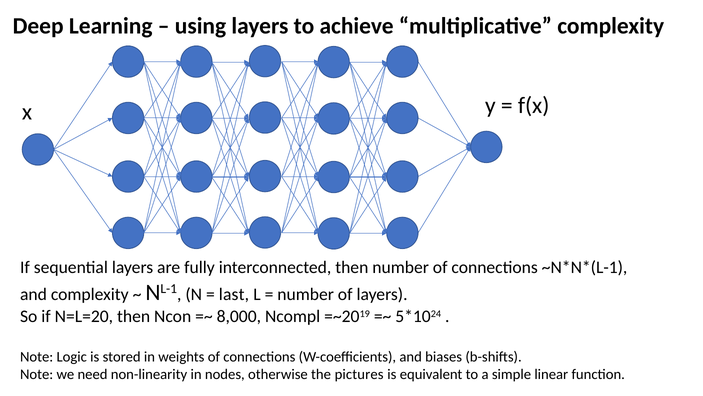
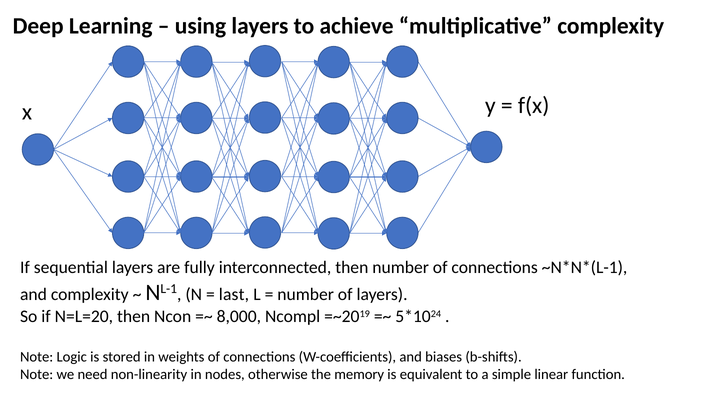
pictures: pictures -> memory (359, 374)
